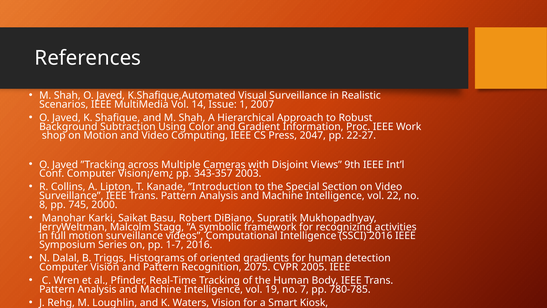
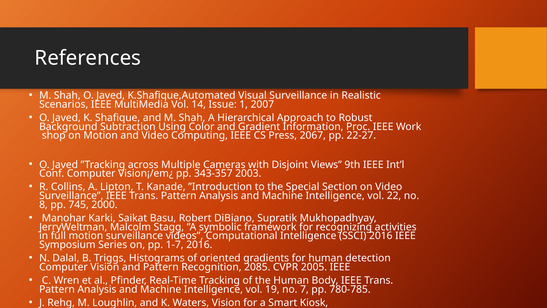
2047: 2047 -> 2067 (313, 135)
2075: 2075 -> 2085 (257, 267)
